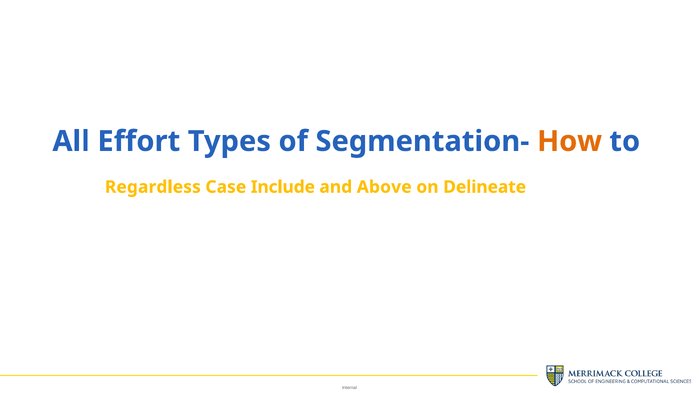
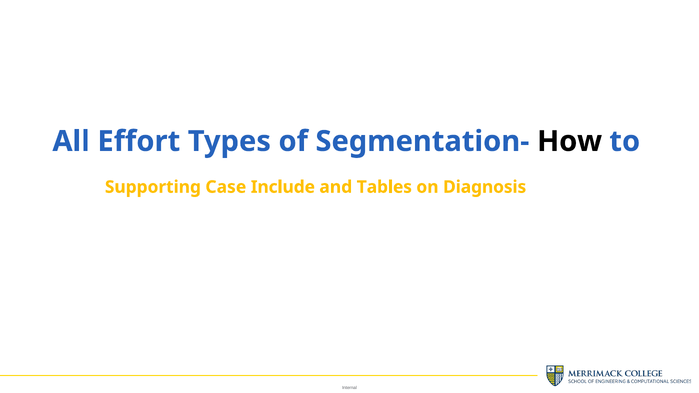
How colour: orange -> black (570, 141)
Regardless: Regardless -> Supporting (153, 187)
Above: Above -> Tables (384, 187)
Delineate: Delineate -> Diagnosis (485, 187)
